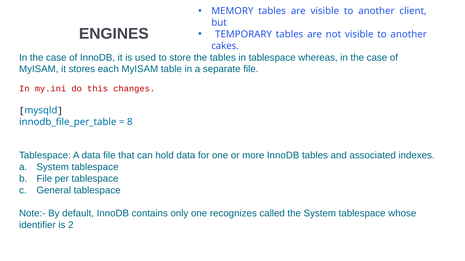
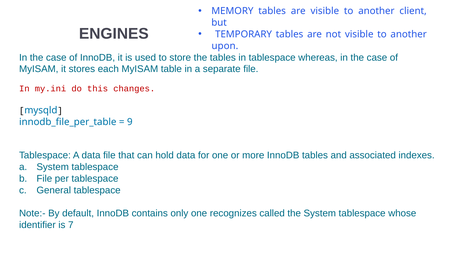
cakes: cakes -> upon (225, 46)
8: 8 -> 9 (130, 122)
2: 2 -> 7 (71, 225)
